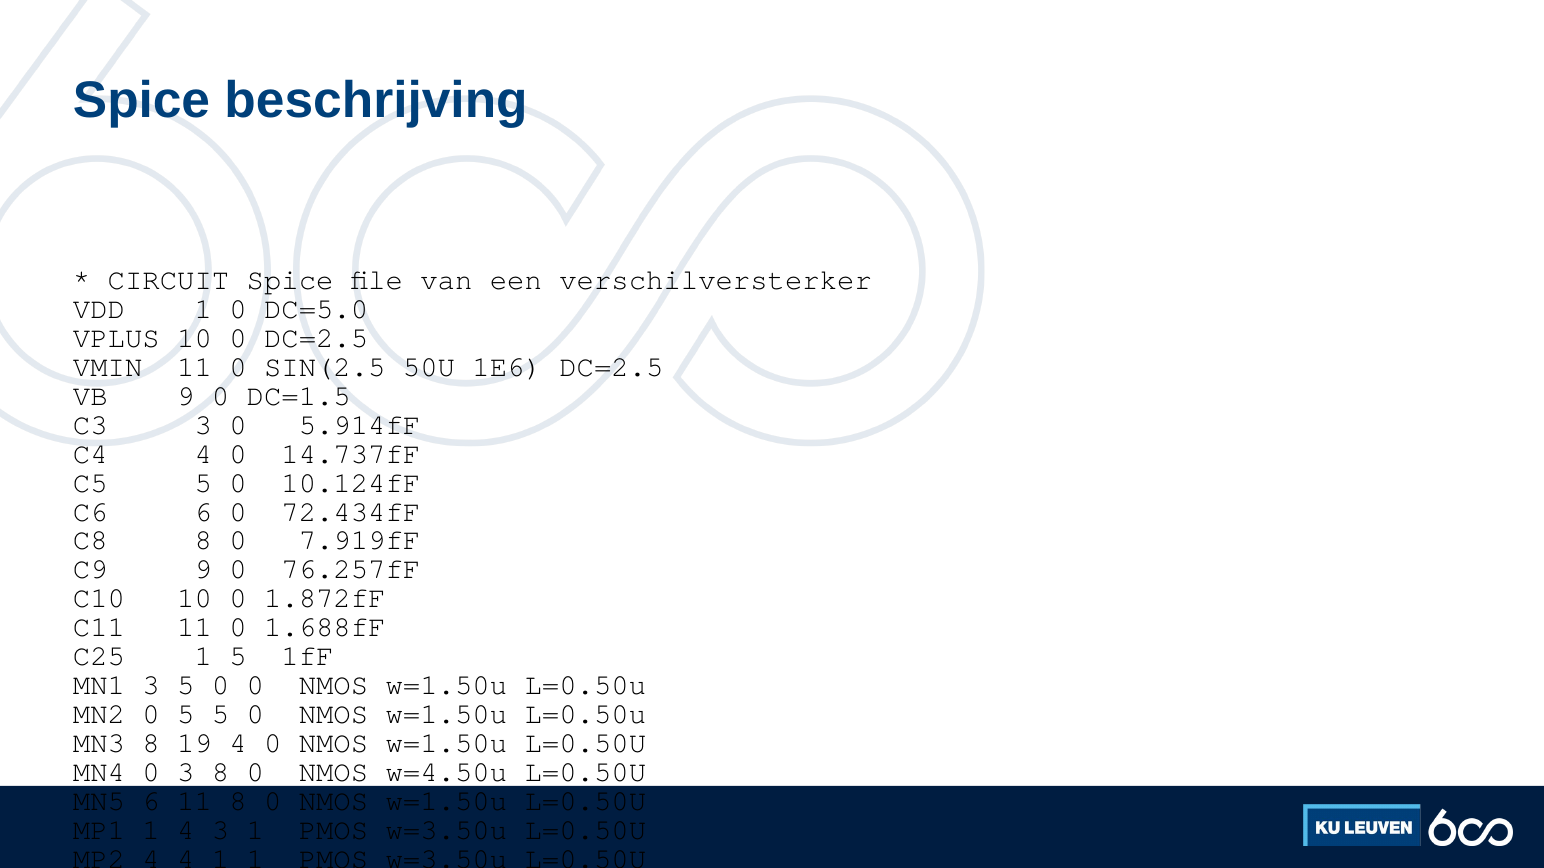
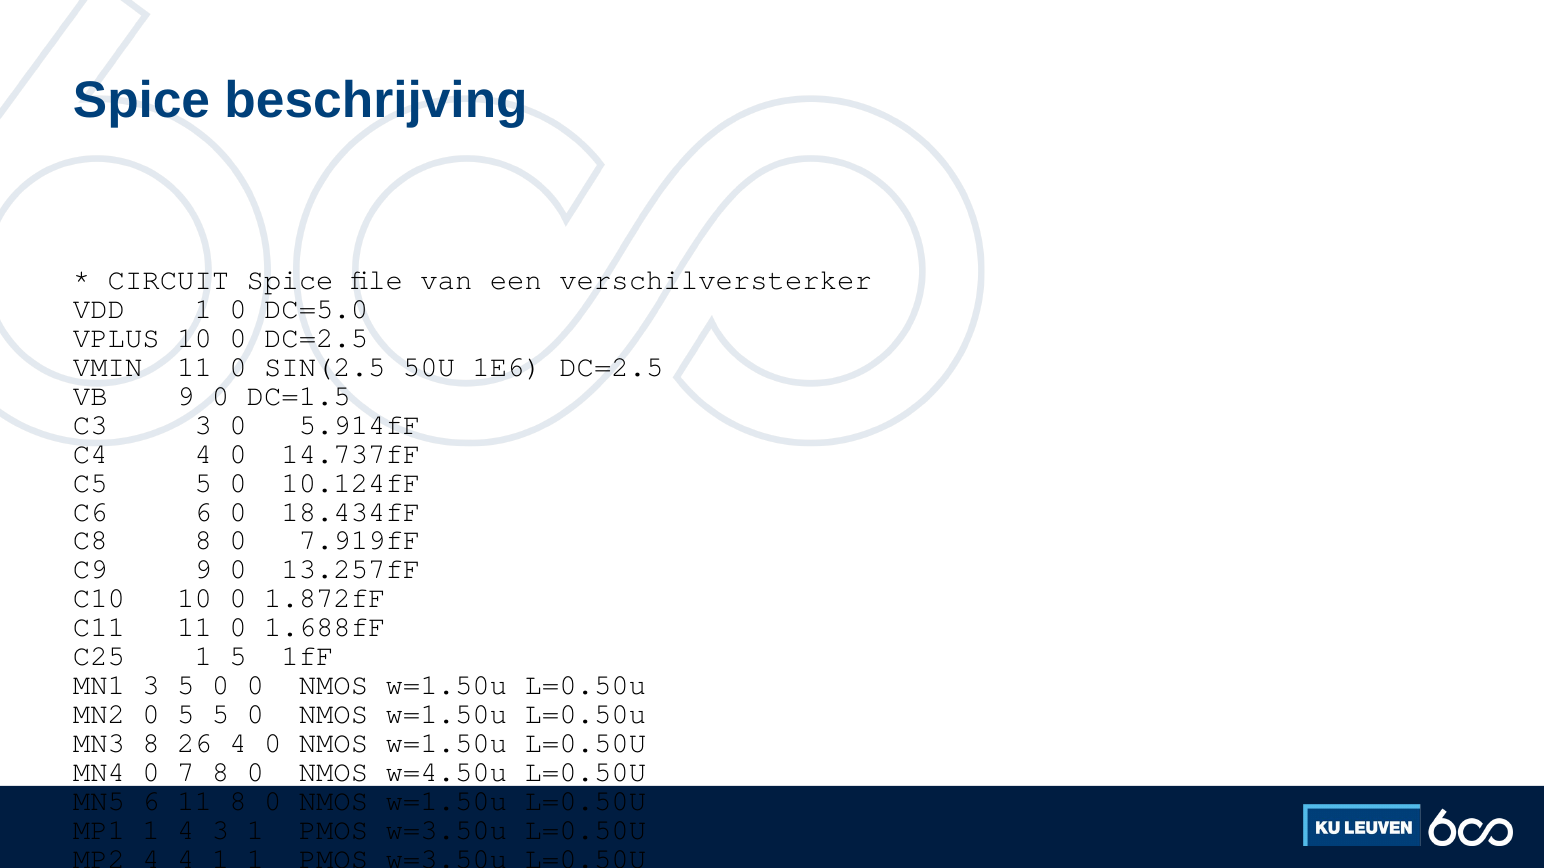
72.434fF: 72.434fF -> 18.434fF (351, 512)
76.257fF: 76.257fF -> 13.257fF (351, 570)
19: 19 -> 26 (195, 743)
0 3: 3 -> 7 (186, 772)
